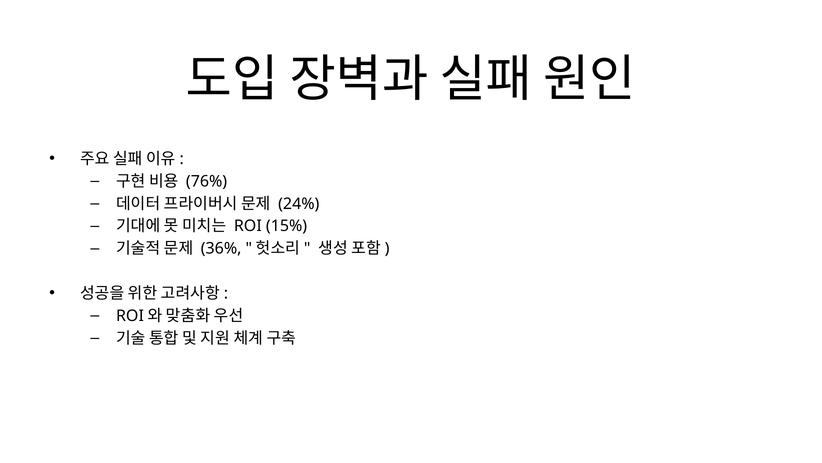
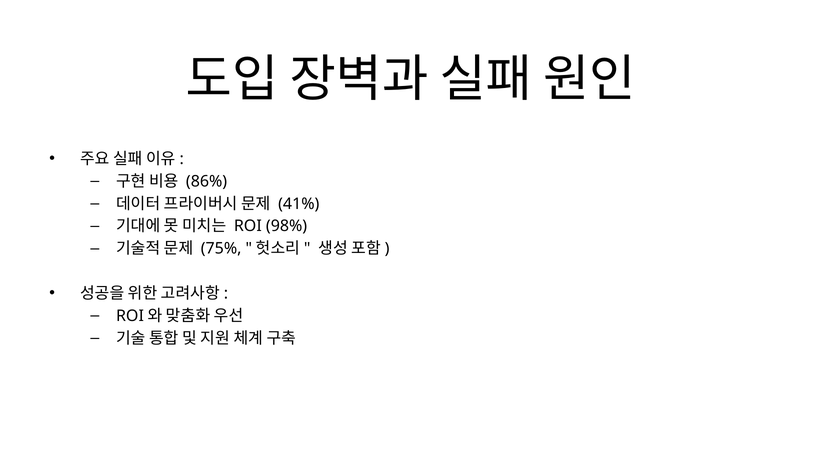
76%: 76% -> 86% (207, 181)
24%: 24% -> 41% (299, 203)
15%: 15% -> 98% (287, 226)
36%: 36% -> 75% (221, 248)
